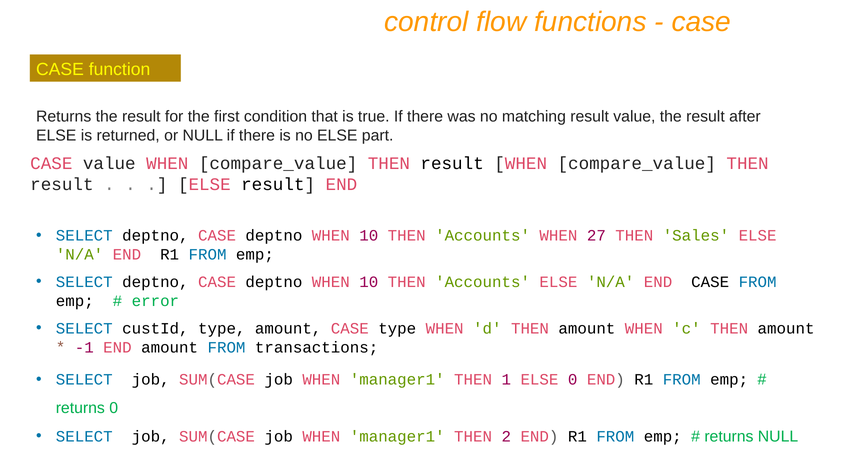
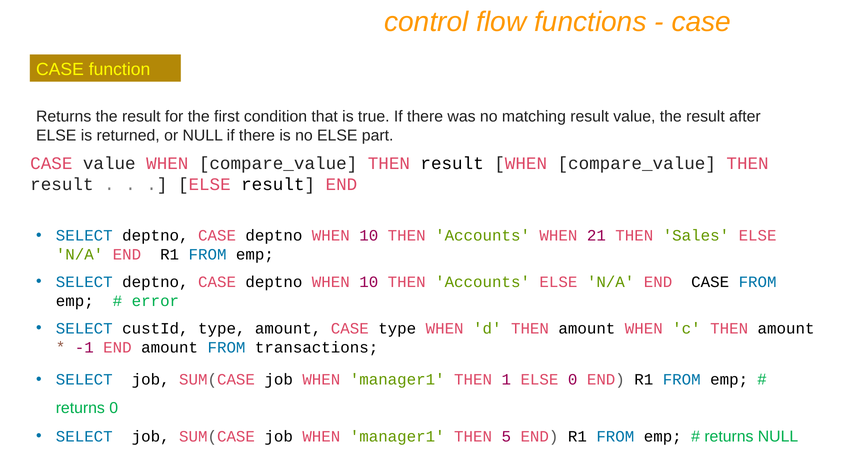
27: 27 -> 21 (596, 236)
2: 2 -> 5 (506, 437)
